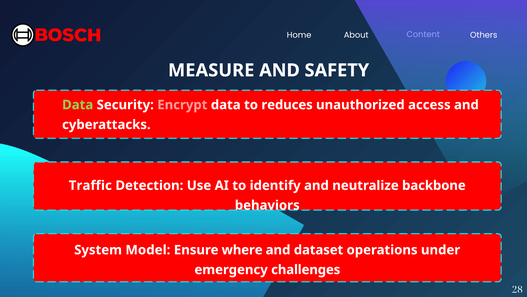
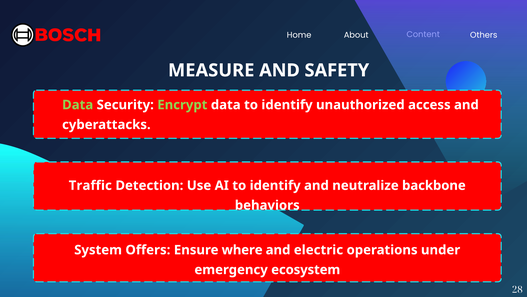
Encrypt colour: pink -> light green (182, 105)
data to reduces: reduces -> identify (287, 105)
Model: Model -> Offers (148, 250)
dataset: dataset -> electric (318, 250)
challenges: challenges -> ecosystem (306, 269)
